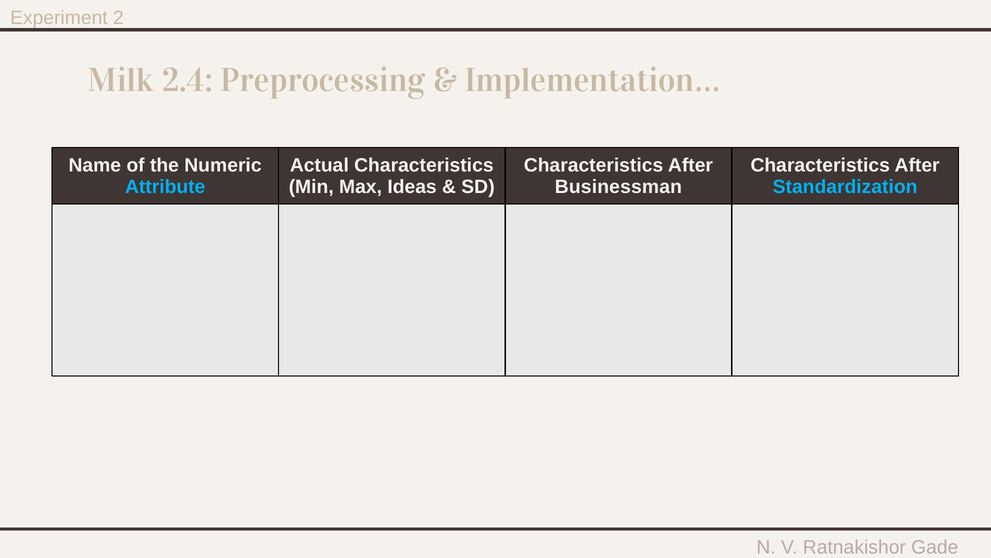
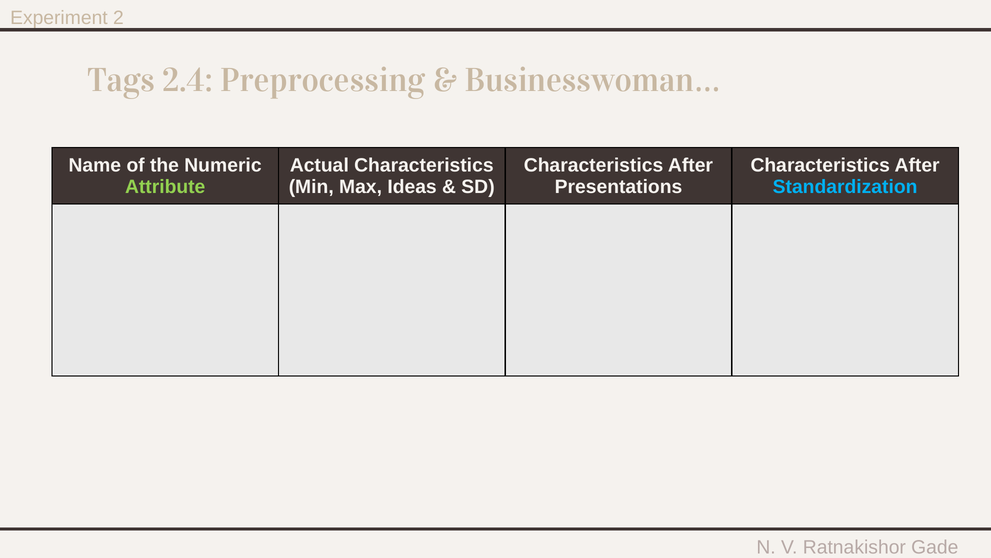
Milk: Milk -> Tags (121, 80)
Implementation: Implementation -> Businesswoman (579, 80)
Attribute colour: light blue -> light green (165, 187)
Businessman: Businessman -> Presentations (618, 187)
